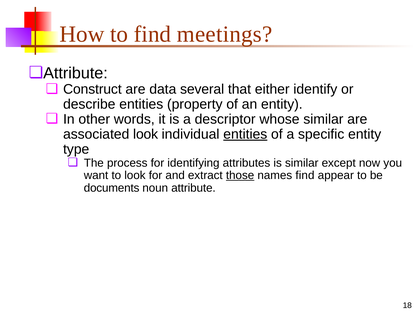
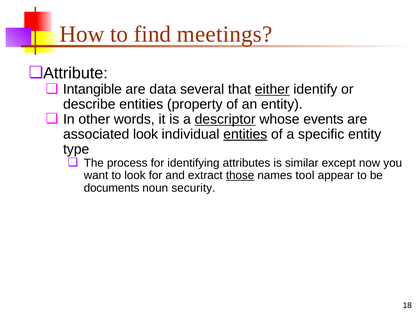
Construct: Construct -> Intangible (92, 89)
either underline: none -> present (272, 89)
descriptor underline: none -> present (225, 119)
whose similar: similar -> events (323, 119)
names find: find -> tool (305, 175)
attribute: attribute -> security (193, 188)
